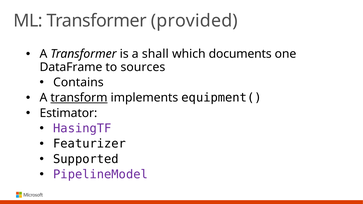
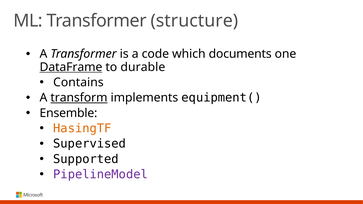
provided: provided -> structure (194, 21)
shall: shall -> code (155, 54)
DataFrame underline: none -> present (71, 67)
sources: sources -> durable (143, 67)
Estimator: Estimator -> Ensemble (68, 113)
HasingTF colour: purple -> orange (82, 129)
Featurizer: Featurizer -> Supervised (90, 144)
